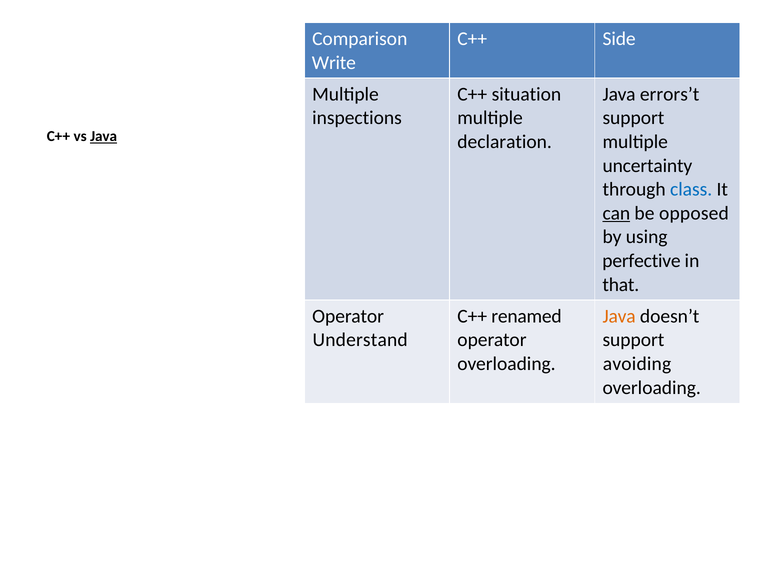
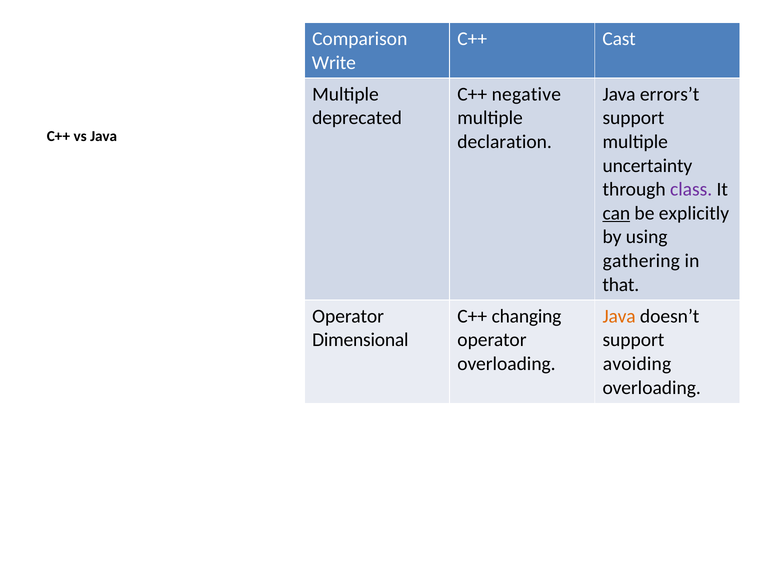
Side: Side -> Cast (619, 39)
situation: situation -> negative (526, 94)
inspections: inspections -> deprecated (357, 118)
Java underline: present -> none (104, 136)
class colour: blue -> purple (691, 189)
opposed: opposed -> explicitly (694, 213)
perfective: perfective -> gathering (641, 261)
renamed: renamed -> changing (527, 316)
Understand: Understand -> Dimensional (360, 340)
